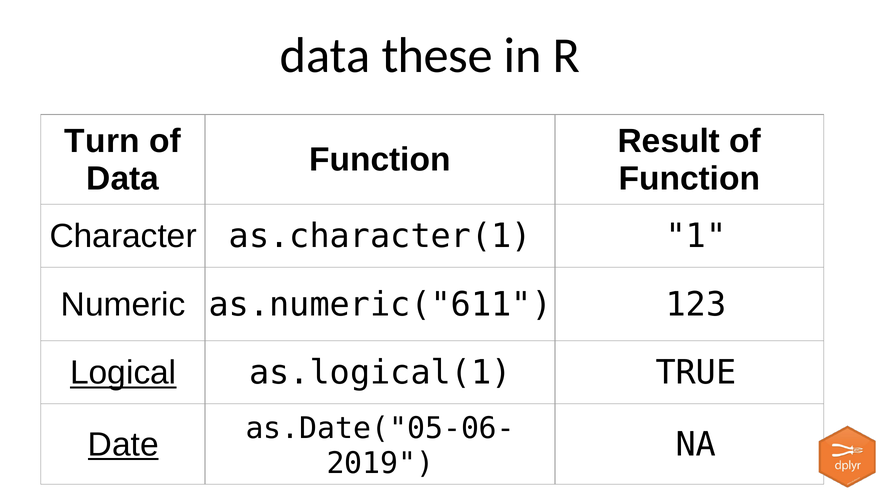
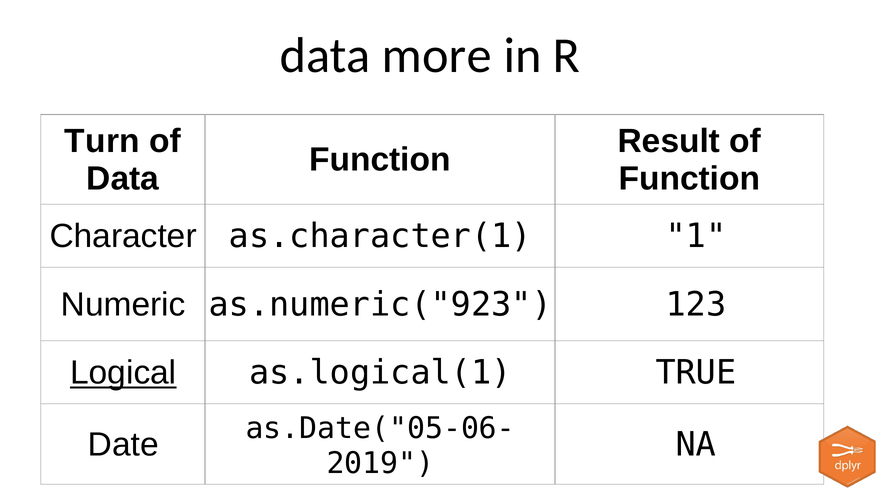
these: these -> more (437, 56)
as.numeric("611: as.numeric("611 -> as.numeric("923 (380, 305)
Date underline: present -> none (123, 445)
